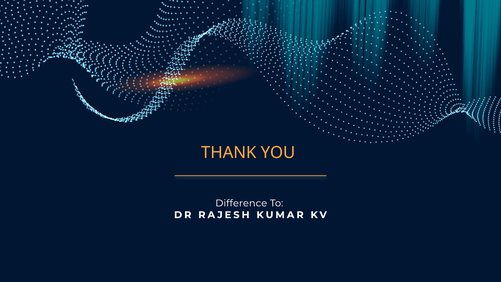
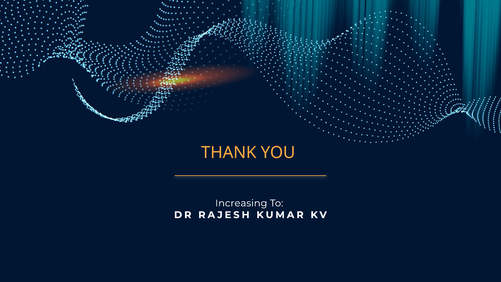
Difference: Difference -> Increasing (241, 203)
